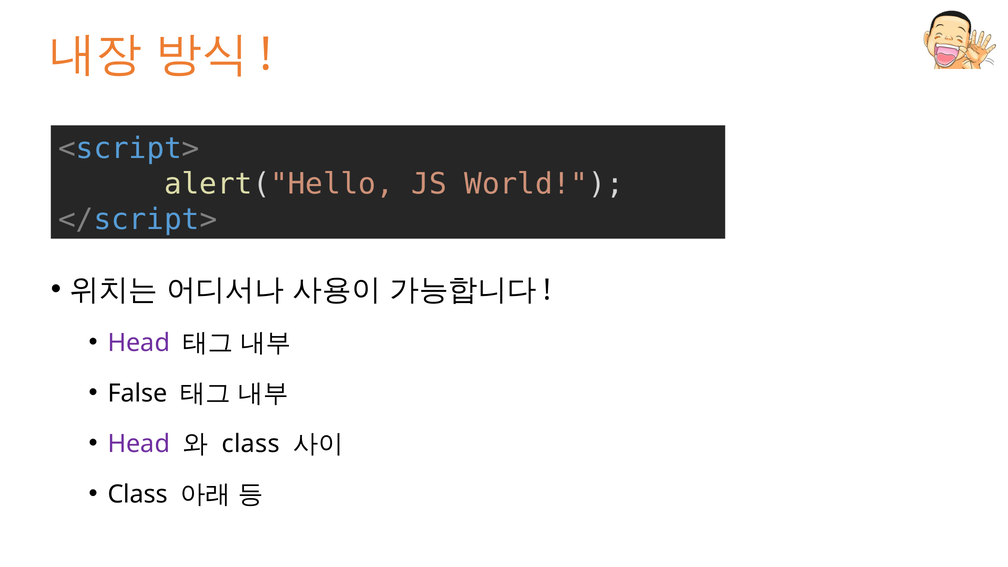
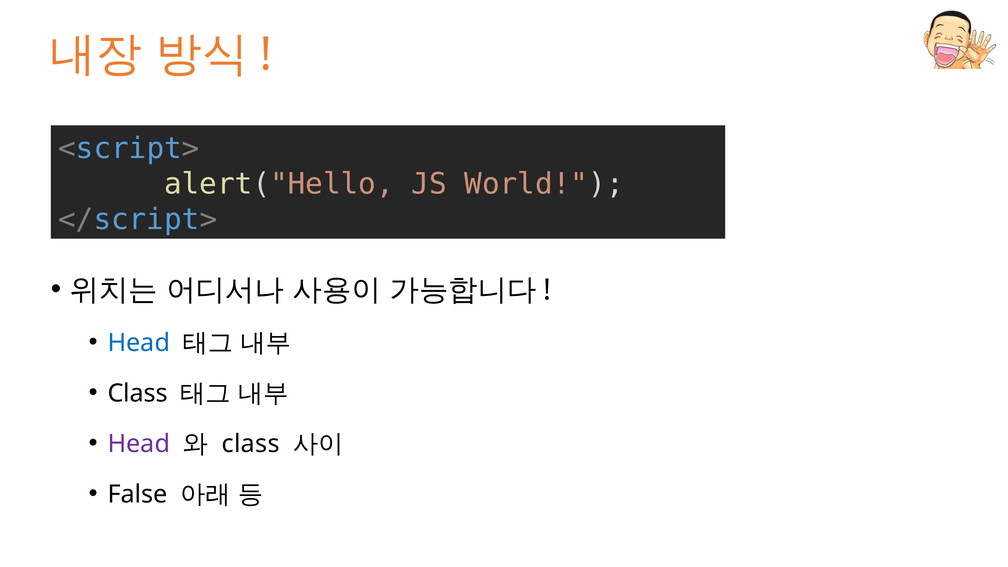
Head colour: purple -> blue (139, 343)
False: False -> Class (138, 393)
Class: Class -> False (138, 495)
